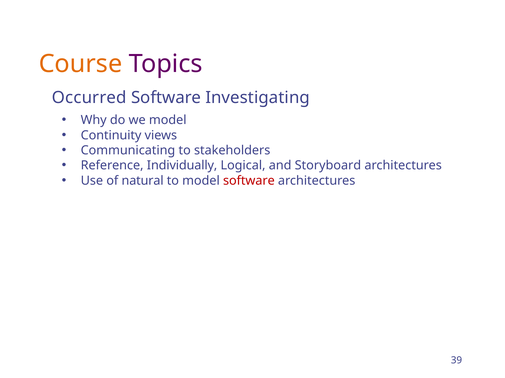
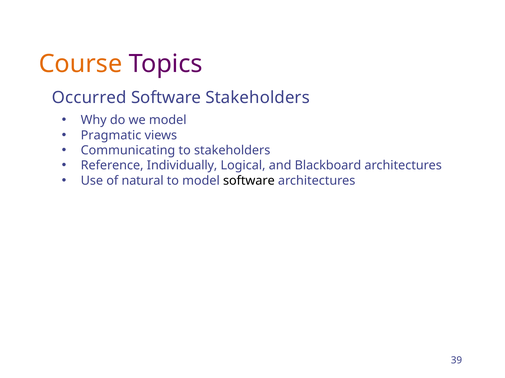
Software Investigating: Investigating -> Stakeholders (258, 98)
Continuity: Continuity -> Pragmatic (111, 135)
Storyboard: Storyboard -> Blackboard (328, 166)
software colour: red -> black (249, 181)
